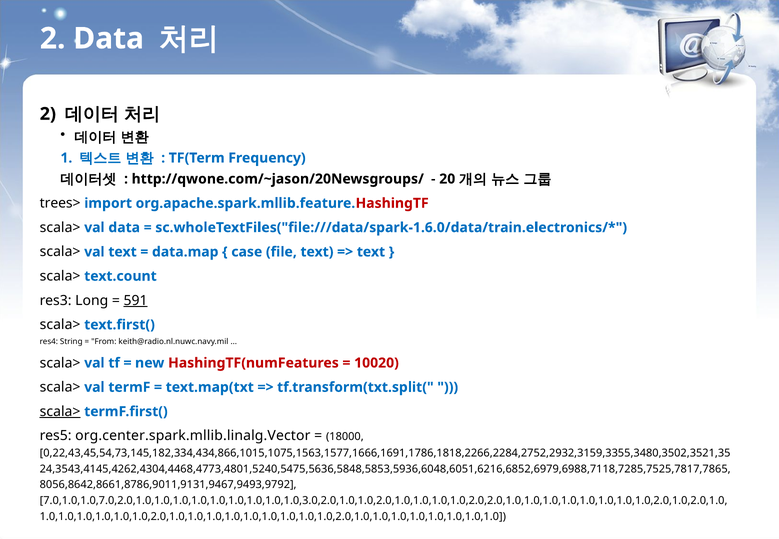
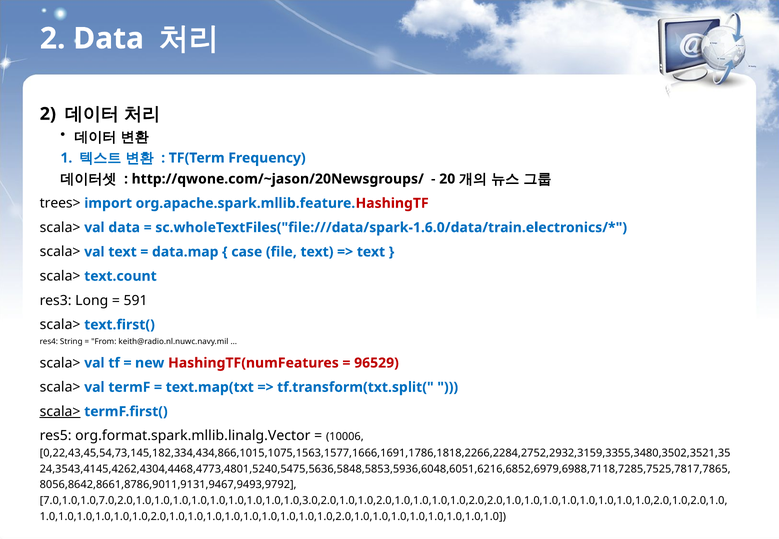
591 underline: present -> none (136, 301)
10020: 10020 -> 96529 (377, 363)
org.center.spark.mllib.linalg.Vector: org.center.spark.mllib.linalg.Vector -> org.format.spark.mllib.linalg.Vector (193, 436)
18000: 18000 -> 10006 (345, 437)
